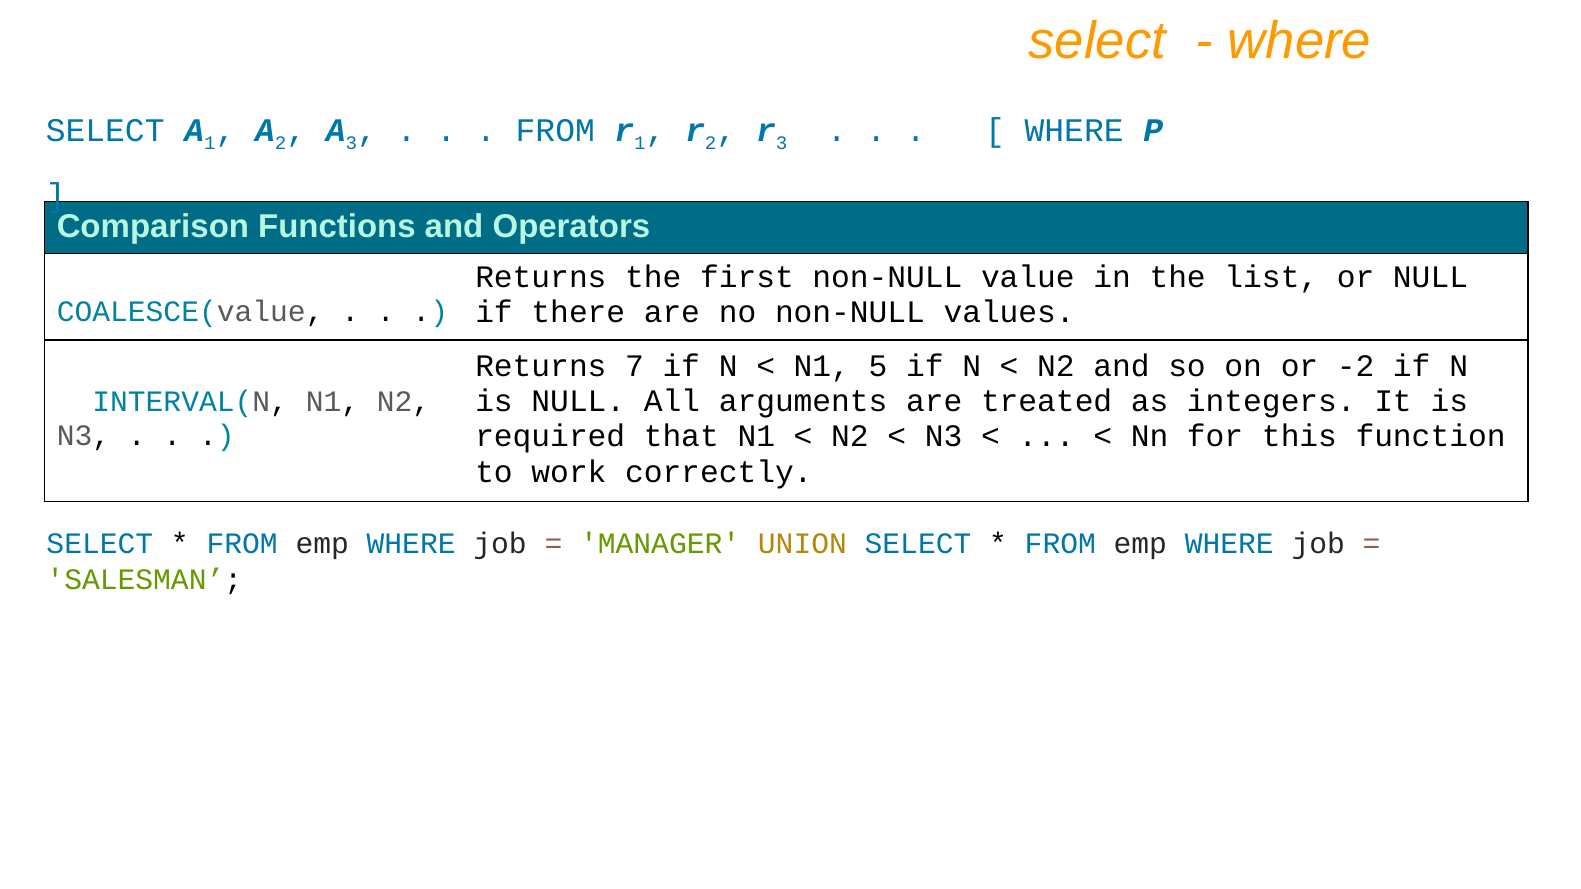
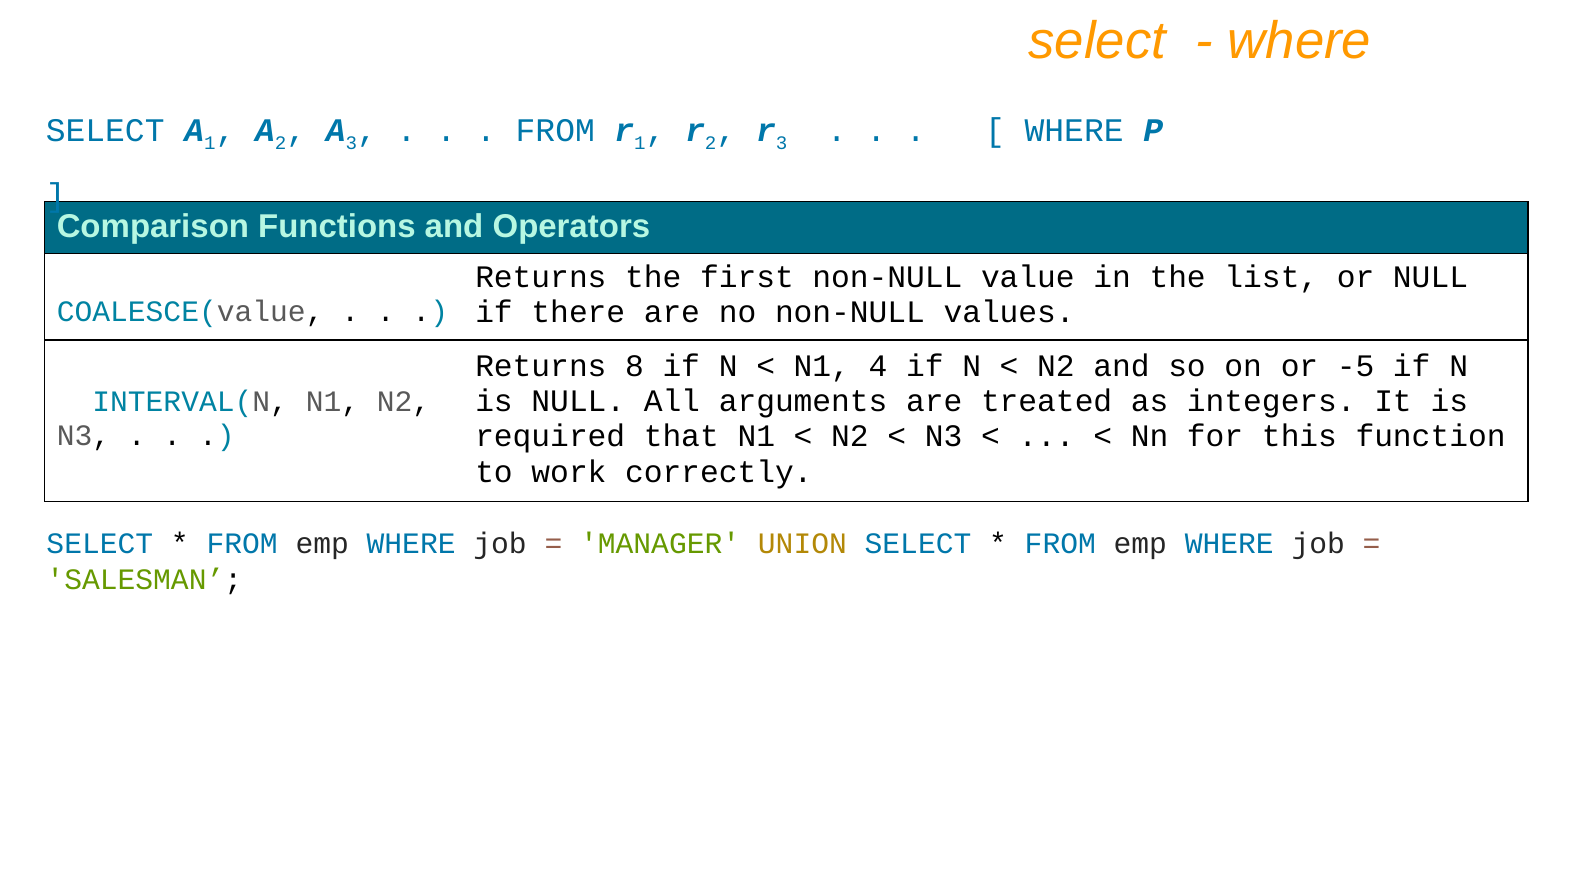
7: 7 -> 8 (635, 366)
5: 5 -> 4 (878, 366)
-2: -2 -> -5 (1356, 366)
